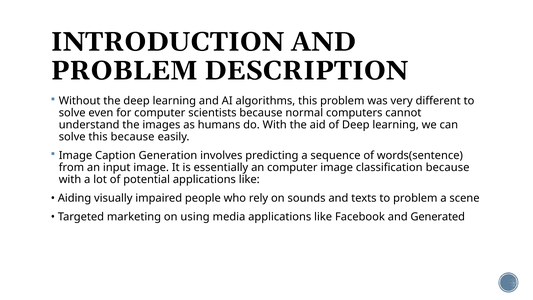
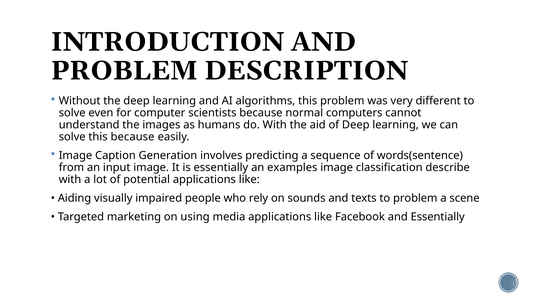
an computer: computer -> examples (292, 167)
classification because: because -> describe (448, 167)
and Generated: Generated -> Essentially (438, 217)
